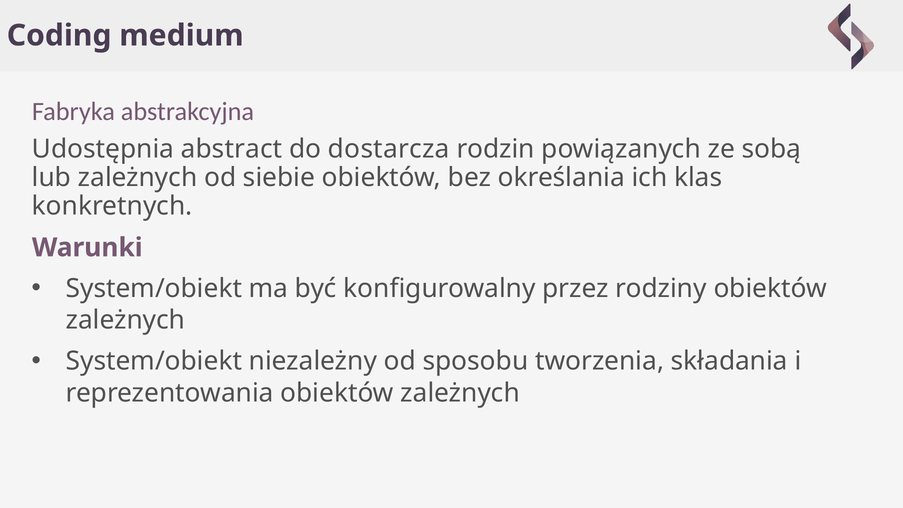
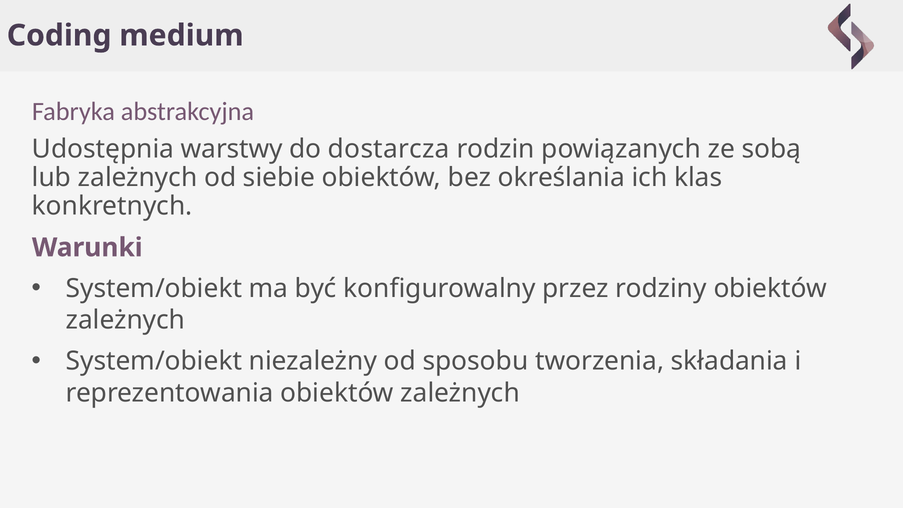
abstract: abstract -> warstwy (232, 149)
